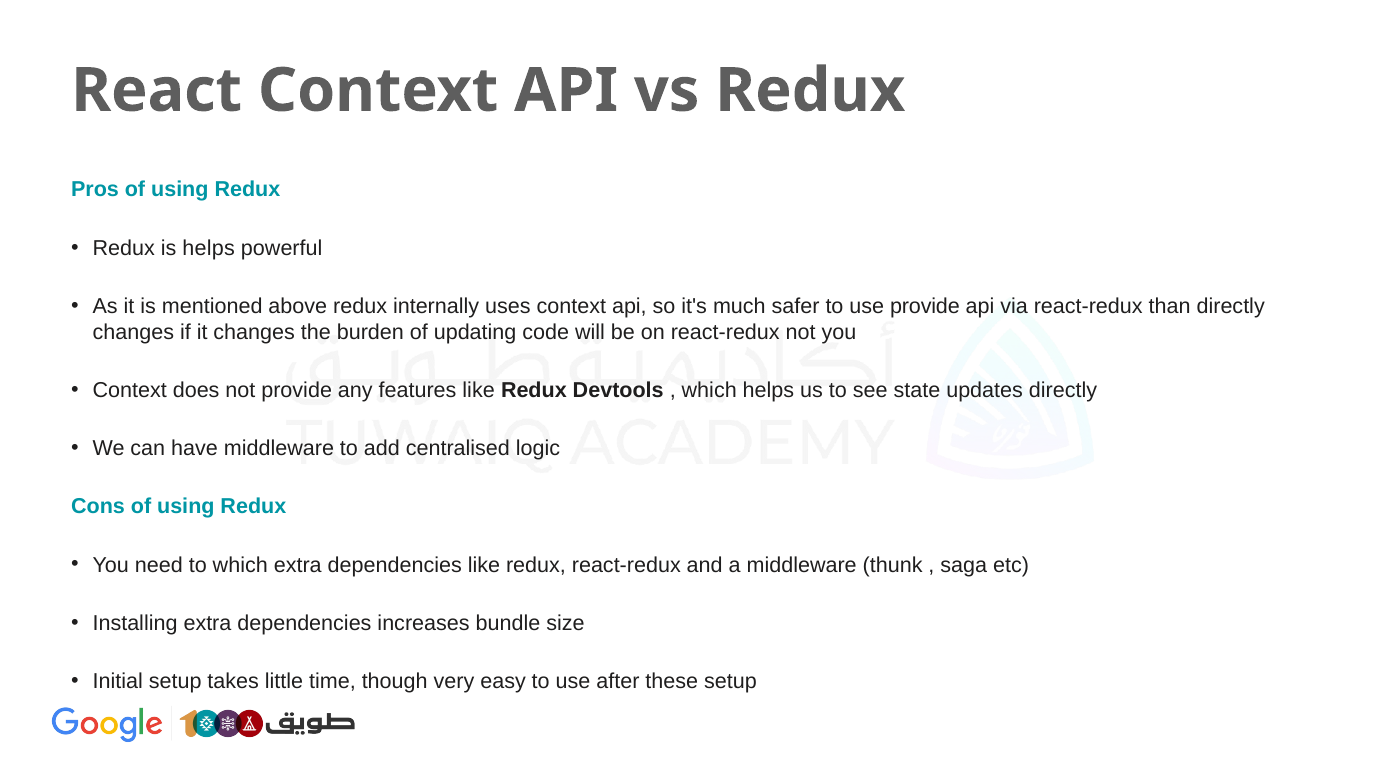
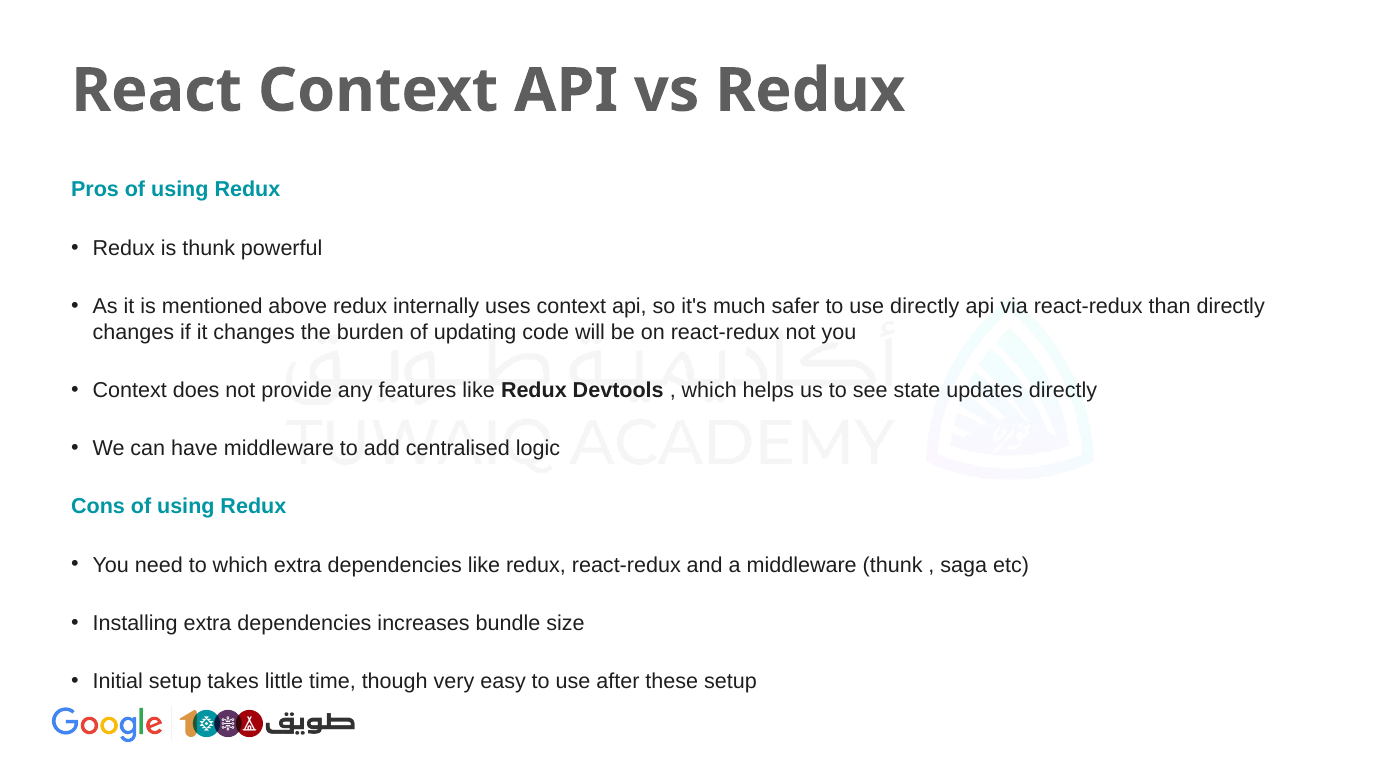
is helps: helps -> thunk (209, 248)
use provide: provide -> directly (925, 306)
